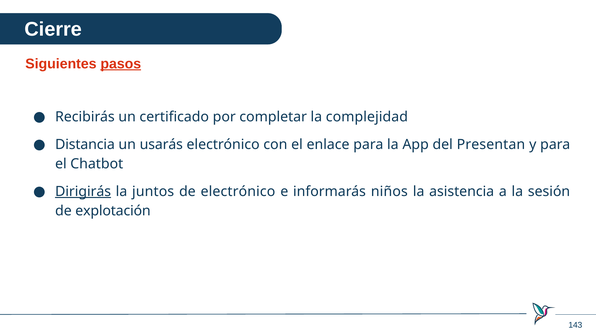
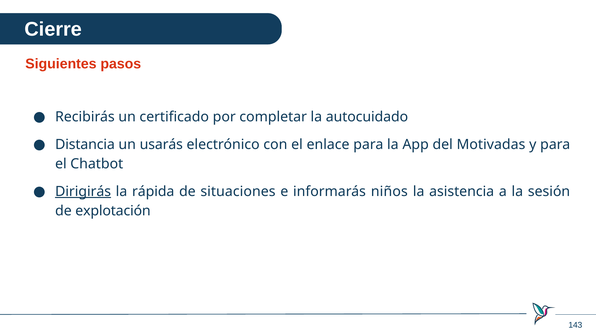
pasos underline: present -> none (121, 64)
complejidad: complejidad -> autocuidado (367, 117)
Presentan: Presentan -> Motivadas (491, 144)
juntos: juntos -> rápida (153, 192)
de electrónico: electrónico -> situaciones (238, 192)
